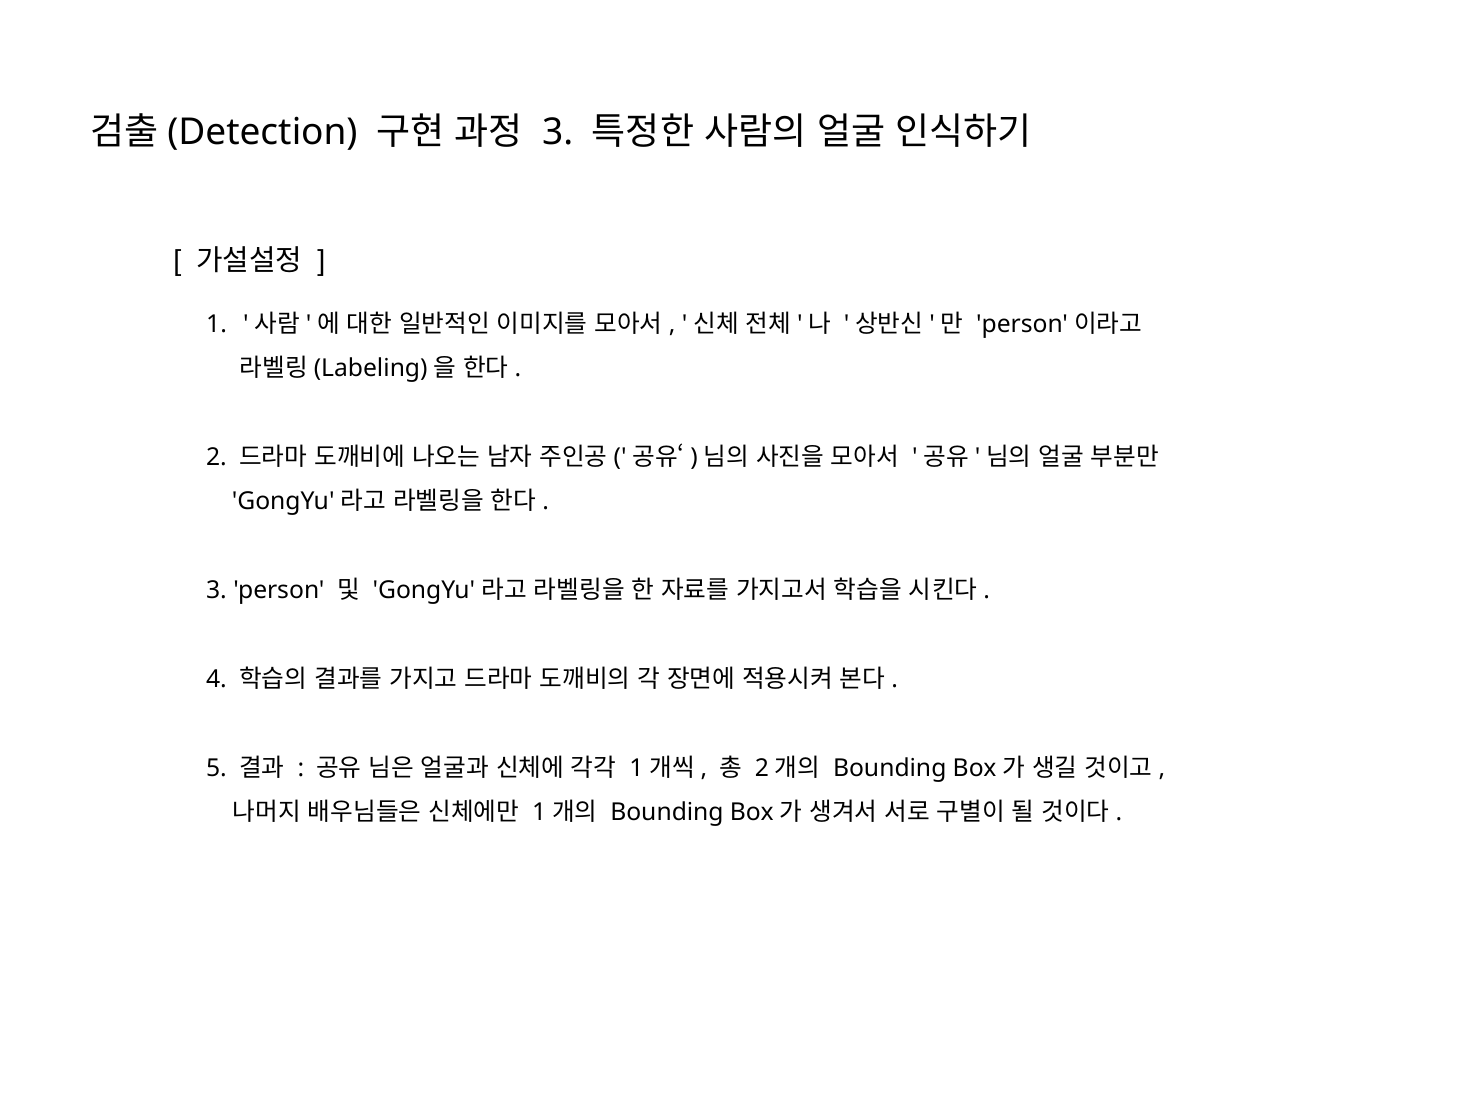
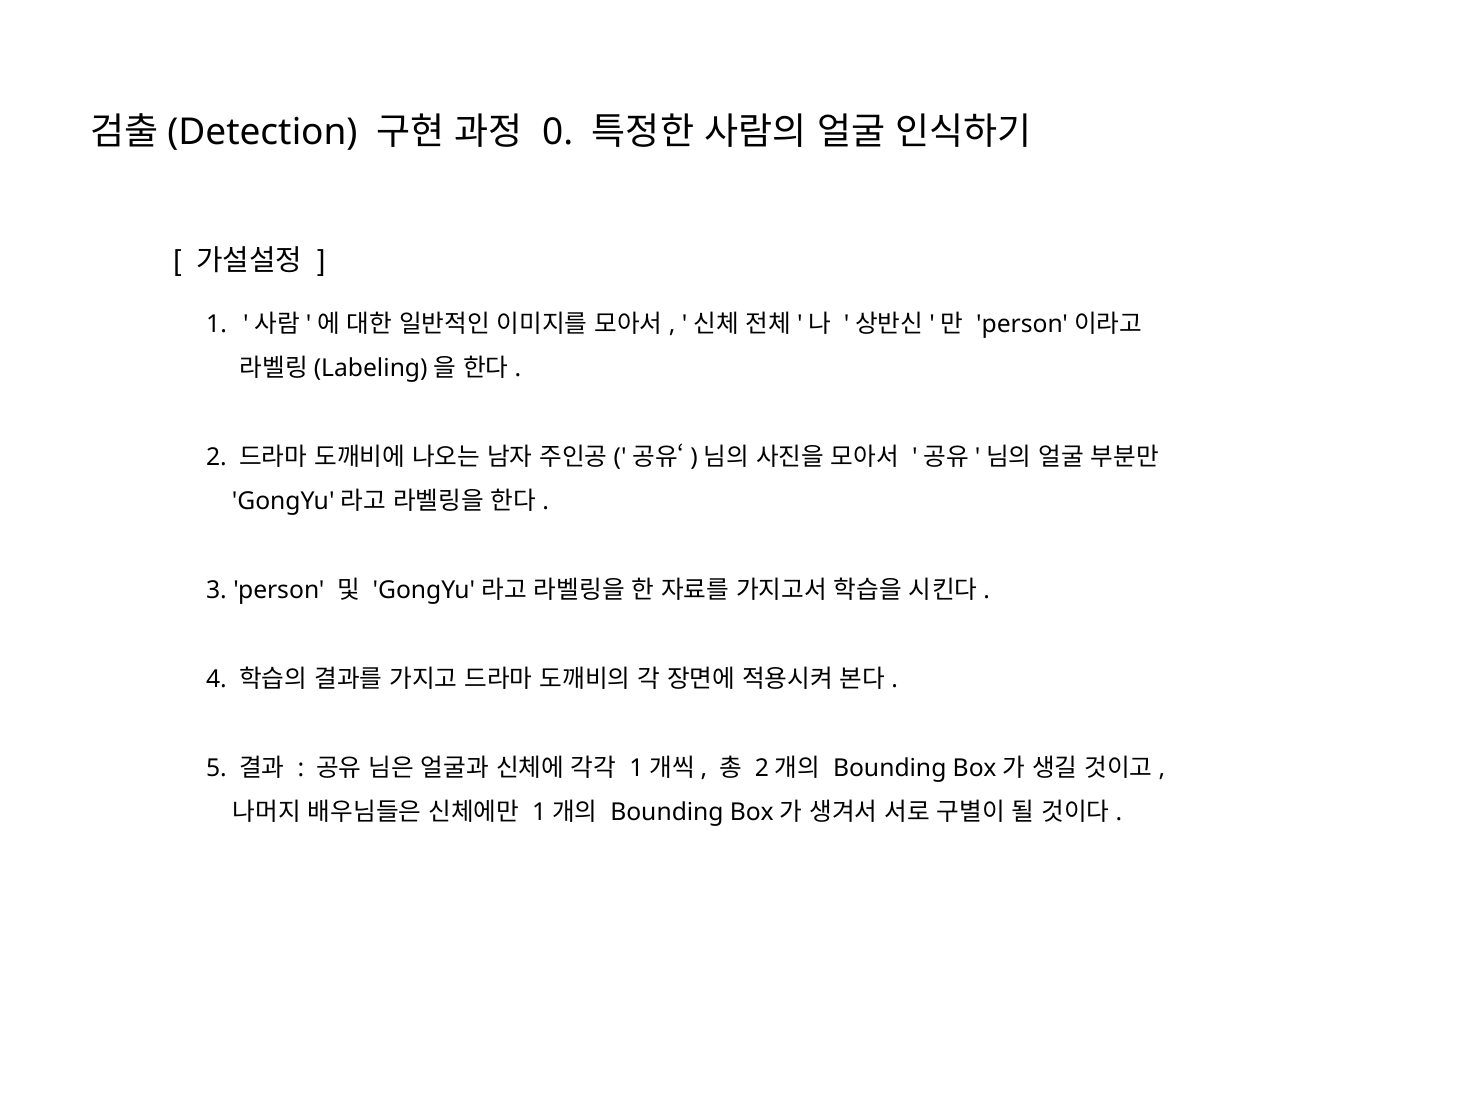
3: 3 -> 0 (558, 133)
